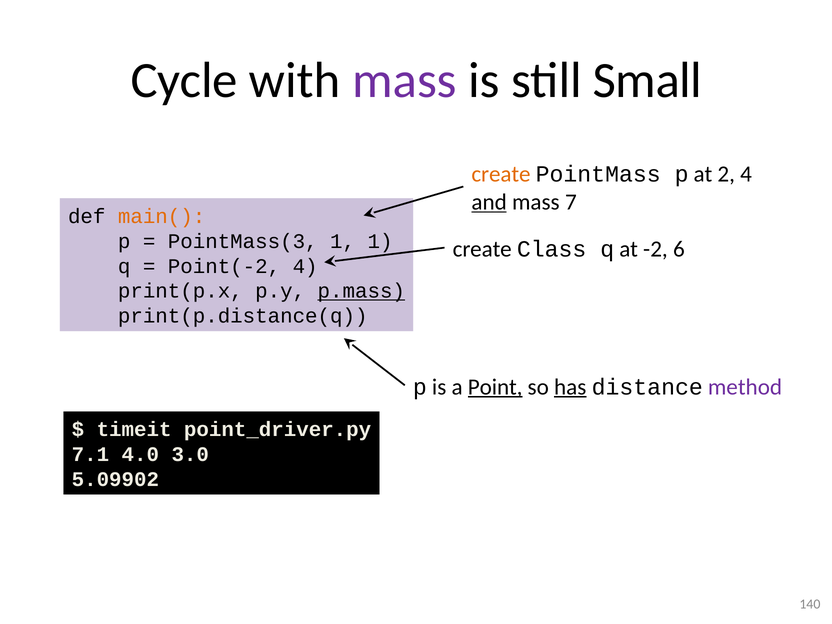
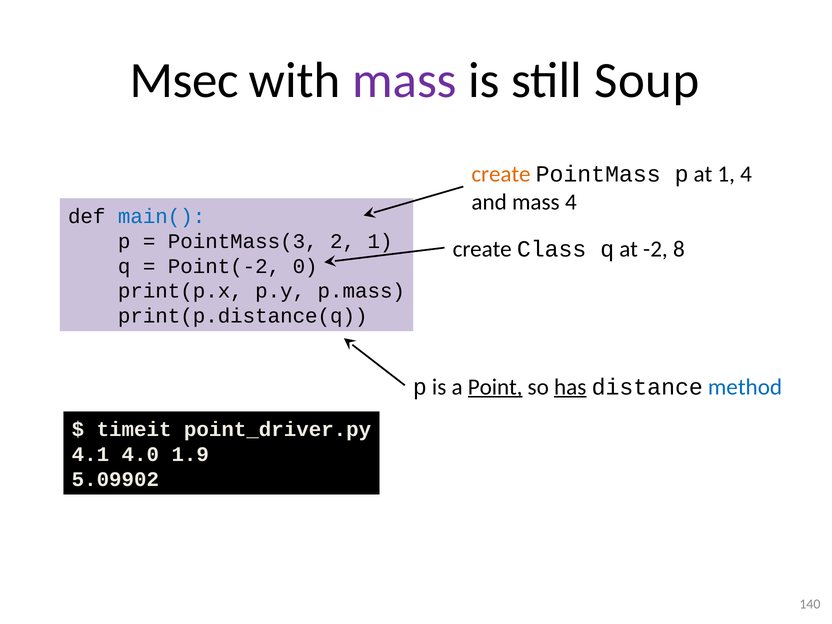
Cycle: Cycle -> Msec (184, 81)
Small: Small -> Soup (647, 81)
at 2: 2 -> 1 (726, 174)
and underline: present -> none (489, 202)
mass 7: 7 -> 4 (571, 202)
main( colour: orange -> blue (162, 216)
PointMass(3 1: 1 -> 2 (343, 241)
6: 6 -> 8 (679, 249)
Point(-2 4: 4 -> 0 (305, 266)
p.mass underline: present -> none (361, 291)
method colour: purple -> blue (745, 387)
7.1: 7.1 -> 4.1 (90, 454)
3.0: 3.0 -> 1.9 (190, 454)
